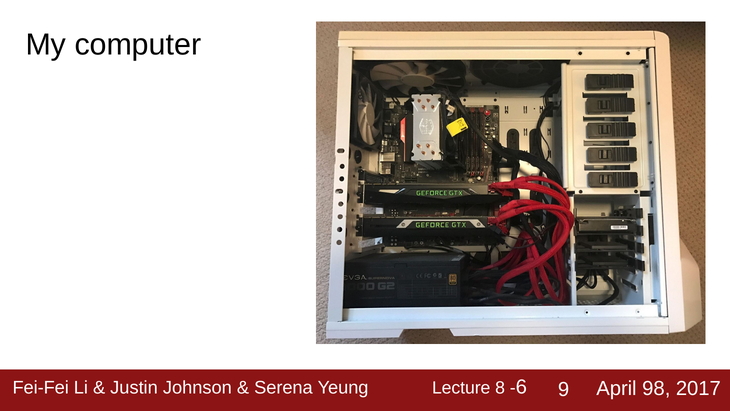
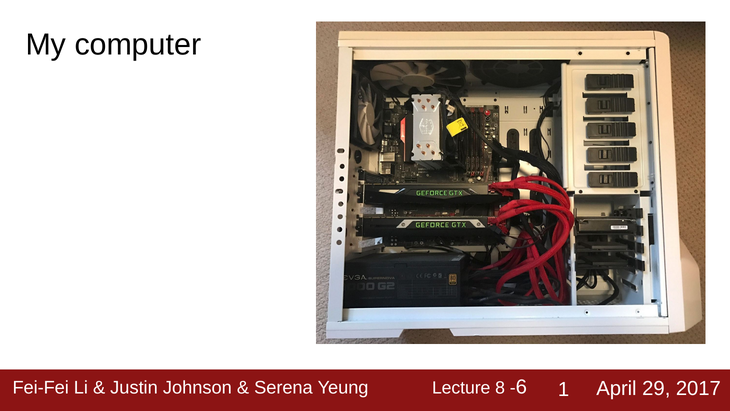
9: 9 -> 1 (564, 389)
98: 98 -> 29 (656, 388)
